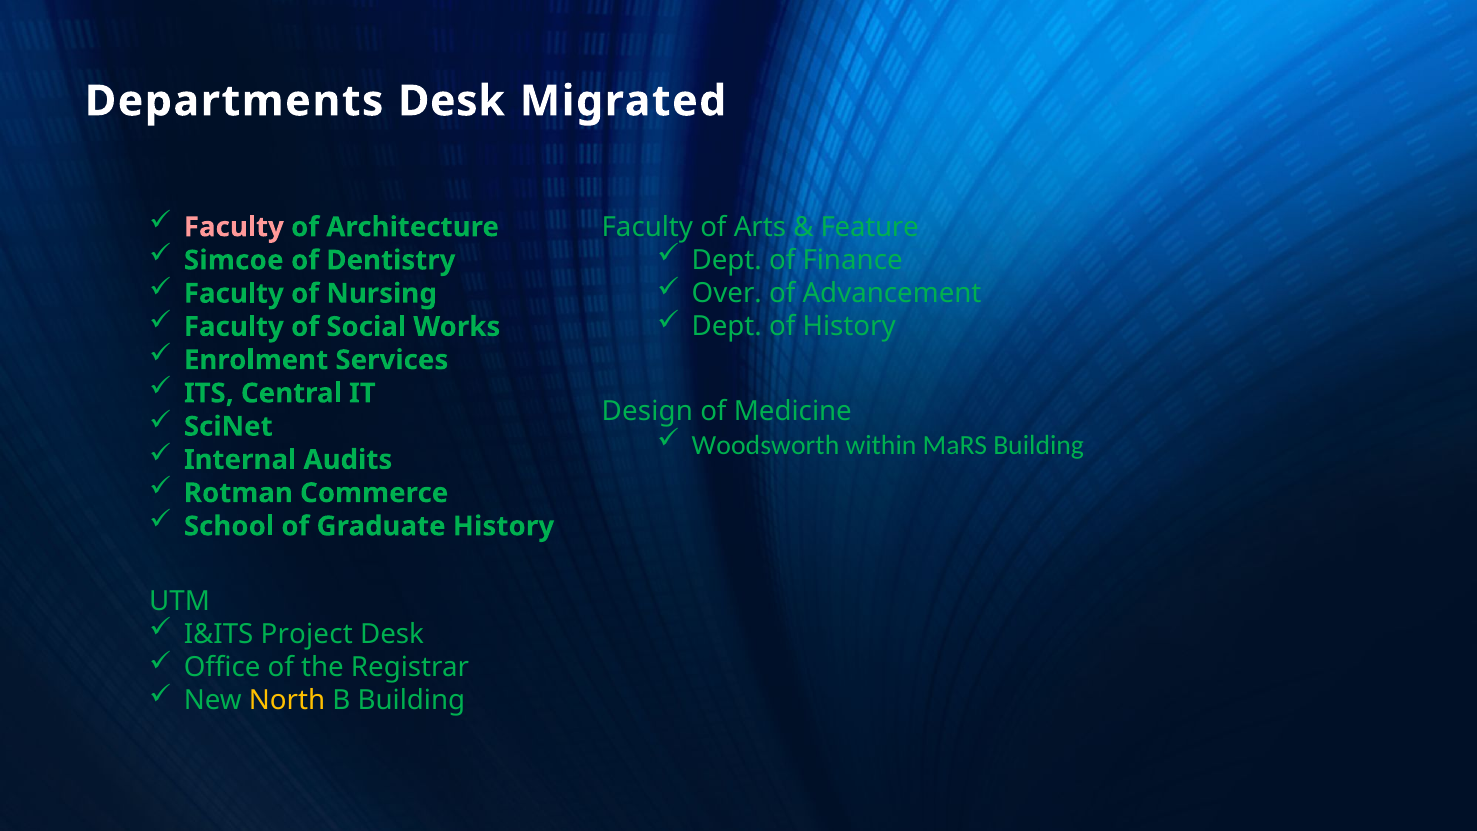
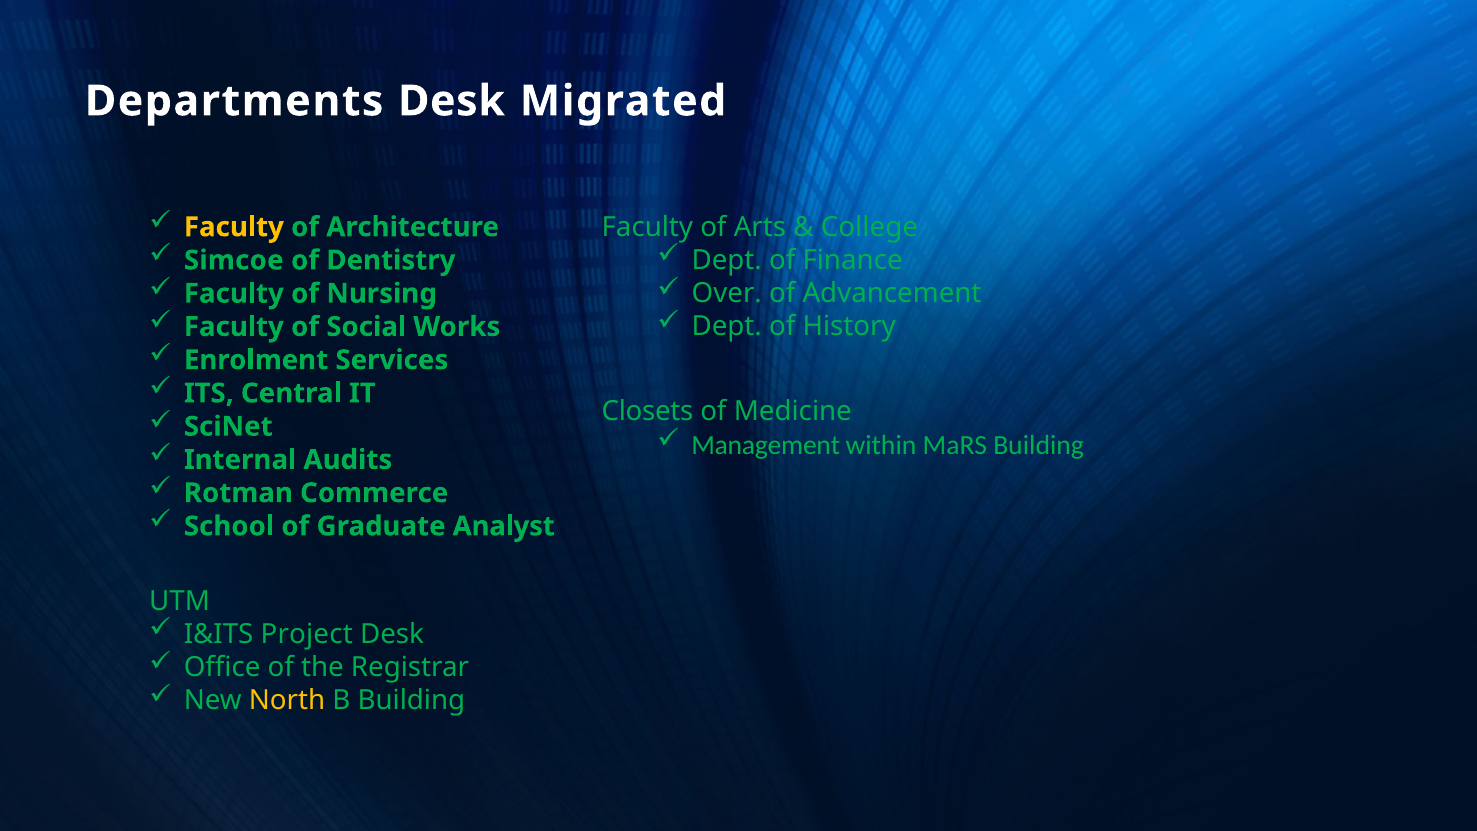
Faculty colour: pink -> yellow (234, 227)
Feature: Feature -> College (869, 227)
Design: Design -> Closets (648, 412)
Woodsworth: Woodsworth -> Management (766, 445)
Graduate History: History -> Analyst (504, 526)
